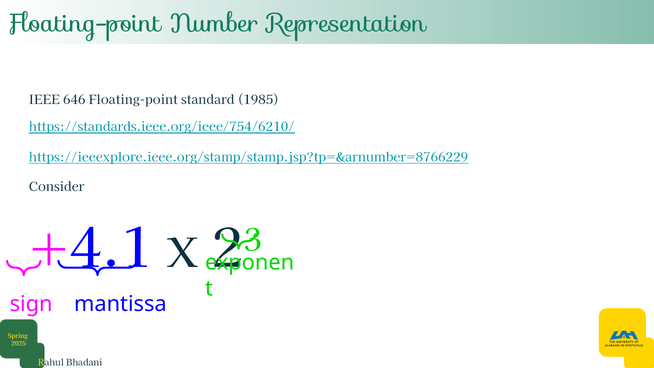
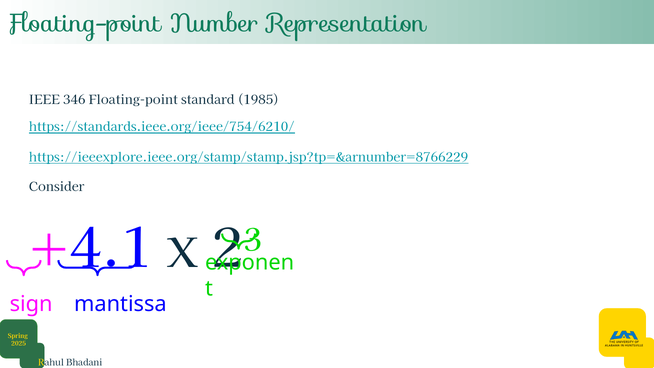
646: 646 -> 346 (74, 100)
